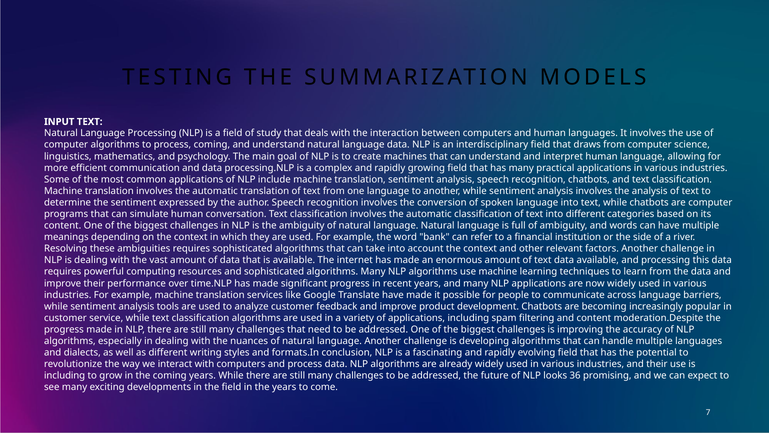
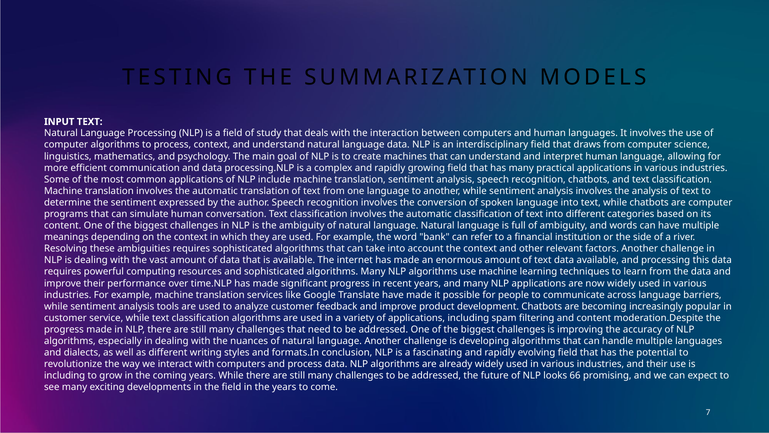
process coming: coming -> context (212, 145)
36: 36 -> 66 (575, 375)
